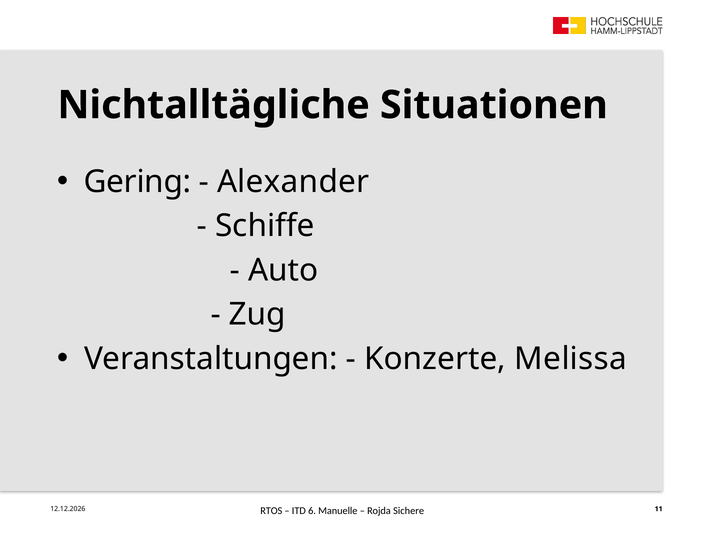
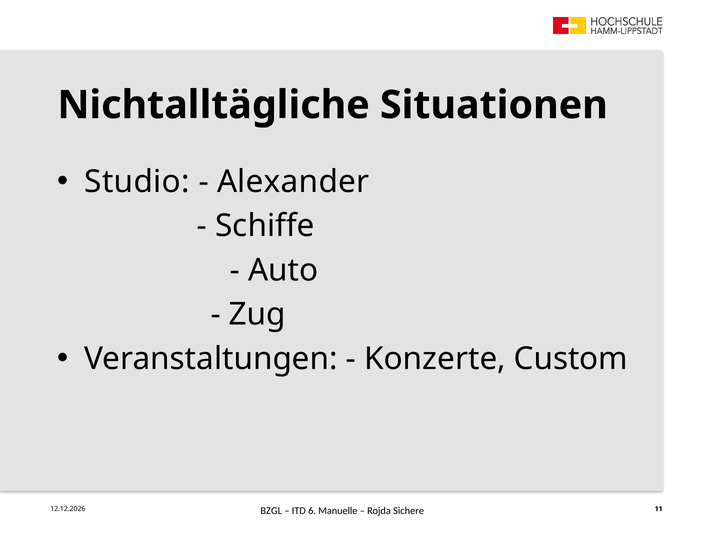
Gering: Gering -> Studio (137, 182)
Melissa: Melissa -> Custom (571, 358)
RTOS: RTOS -> BZGL (271, 510)
